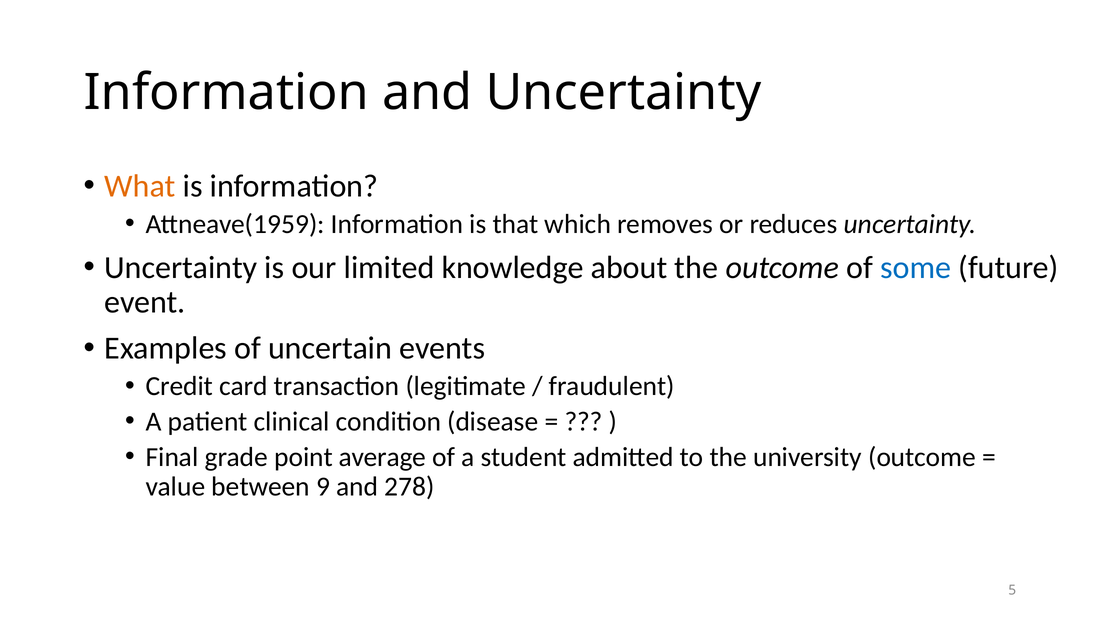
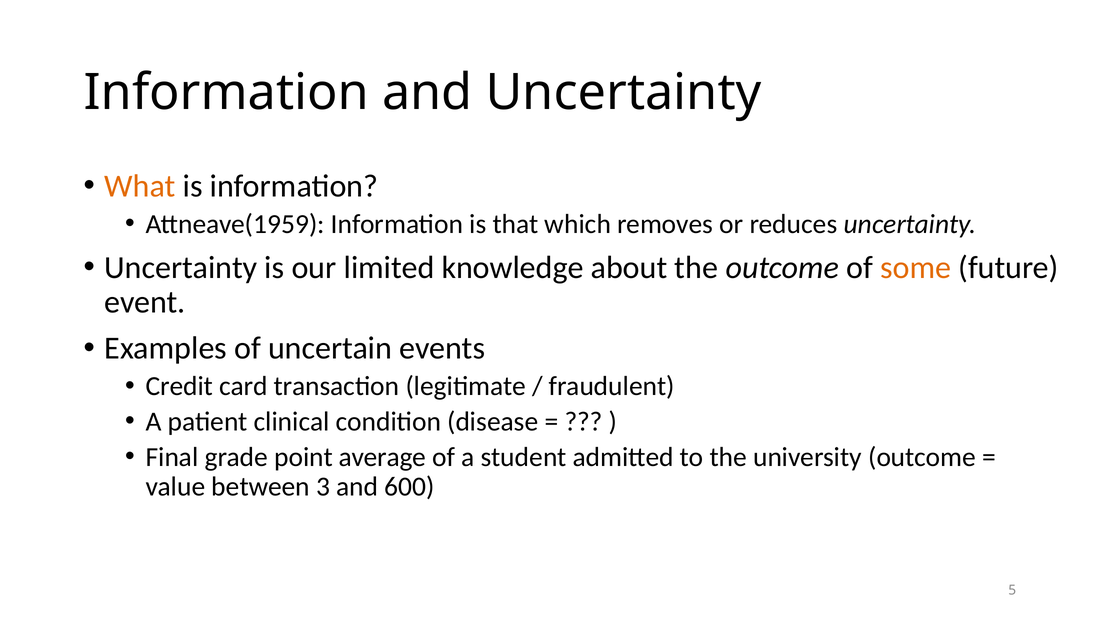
some colour: blue -> orange (916, 267)
9: 9 -> 3 (323, 486)
278: 278 -> 600 (410, 486)
